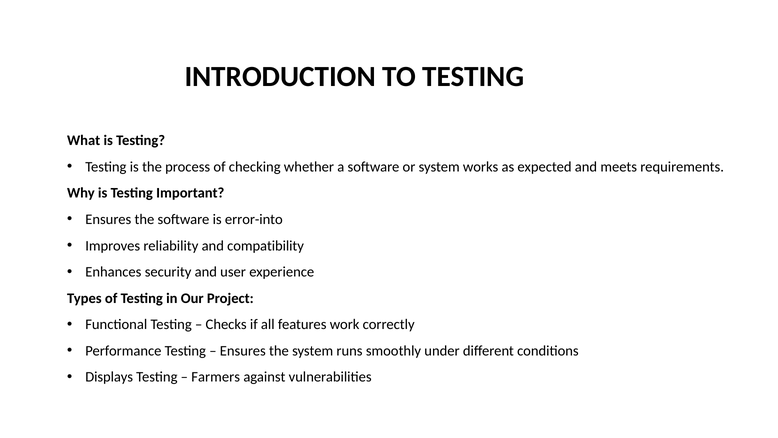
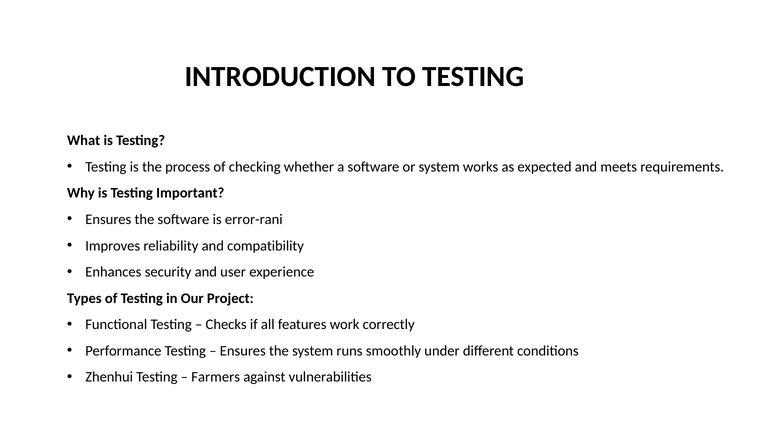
error-into: error-into -> error-rani (254, 219)
Displays: Displays -> Zhenhui (109, 377)
